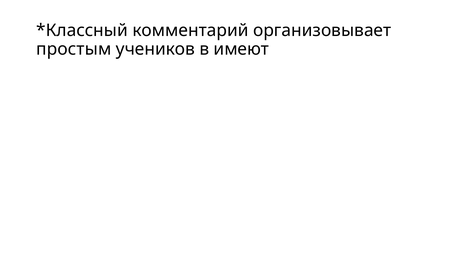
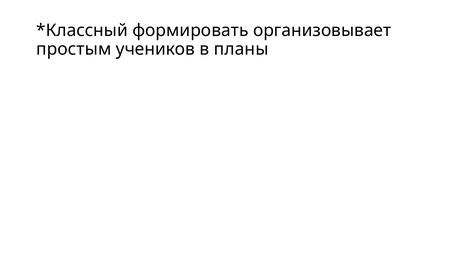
комментарий: комментарий -> формировать (190, 31)
имеют: имеют -> планы (241, 49)
